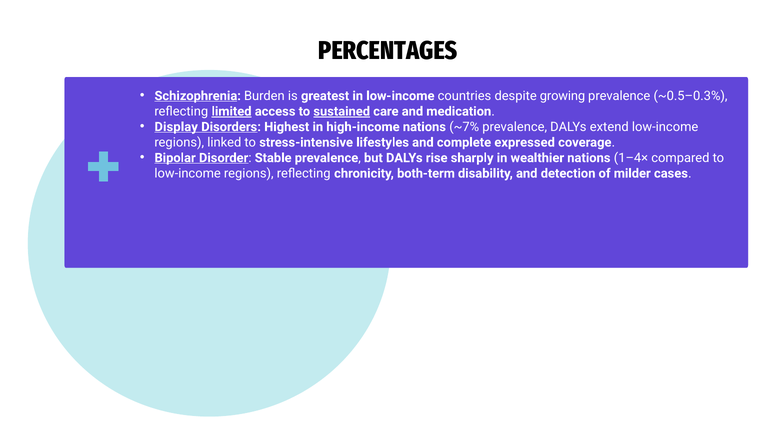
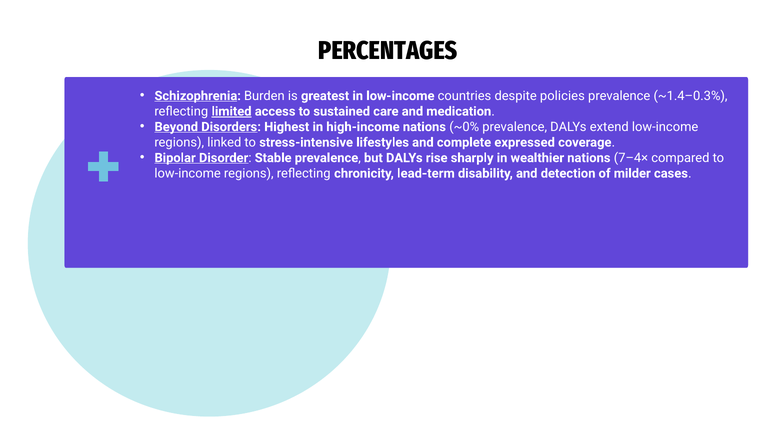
growing: growing -> policies (562, 96)
~0.5–0.3%: ~0.5–0.3% -> ~1.4–0.3% (690, 96)
sustained underline: present -> none (342, 111)
Display: Display -> Beyond (176, 127)
~7%: ~7% -> ~0% (464, 127)
1–4×: 1–4× -> 7–4× (631, 158)
both-term: both-term -> lead-term (426, 174)
